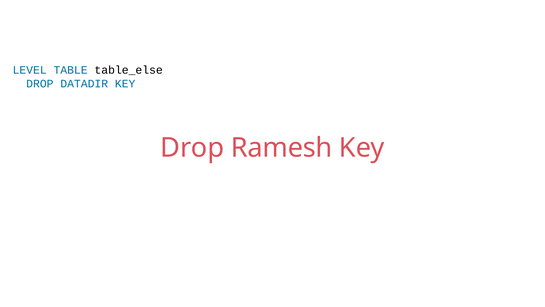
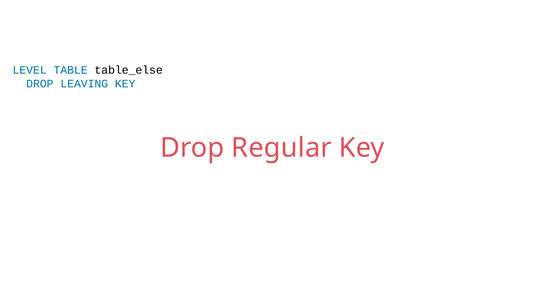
DATADIR: DATADIR -> LEAVING (84, 84)
Ramesh: Ramesh -> Regular (281, 148)
